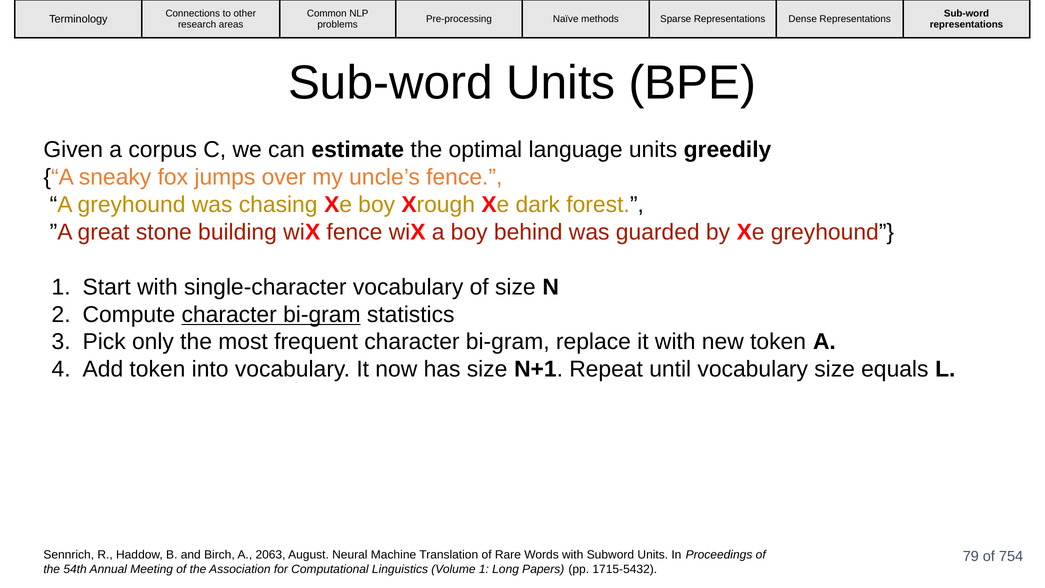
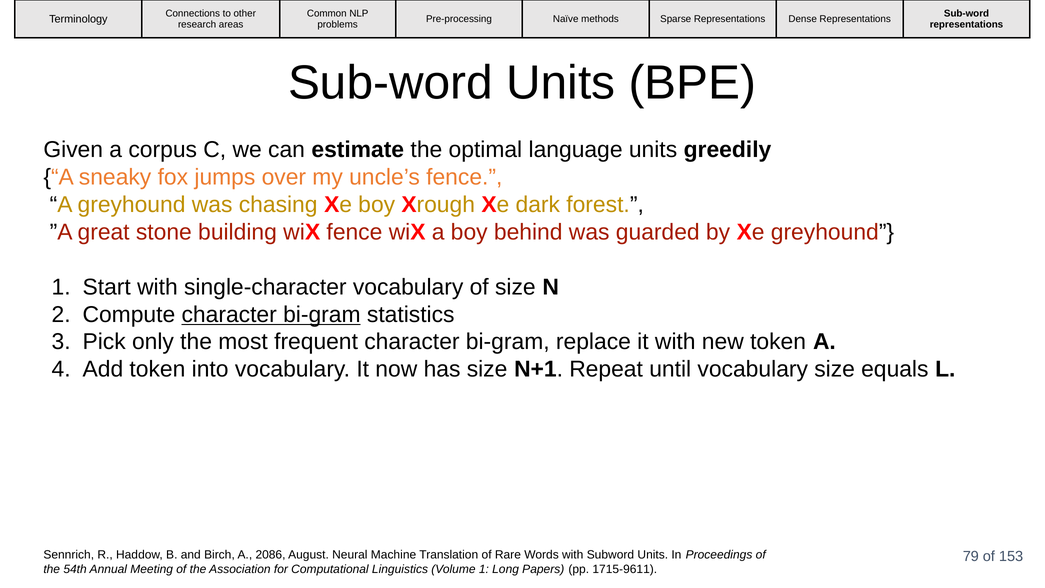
2063: 2063 -> 2086 (270, 555)
754: 754 -> 153 (1011, 556)
1715-5432: 1715-5432 -> 1715-9611 (625, 569)
